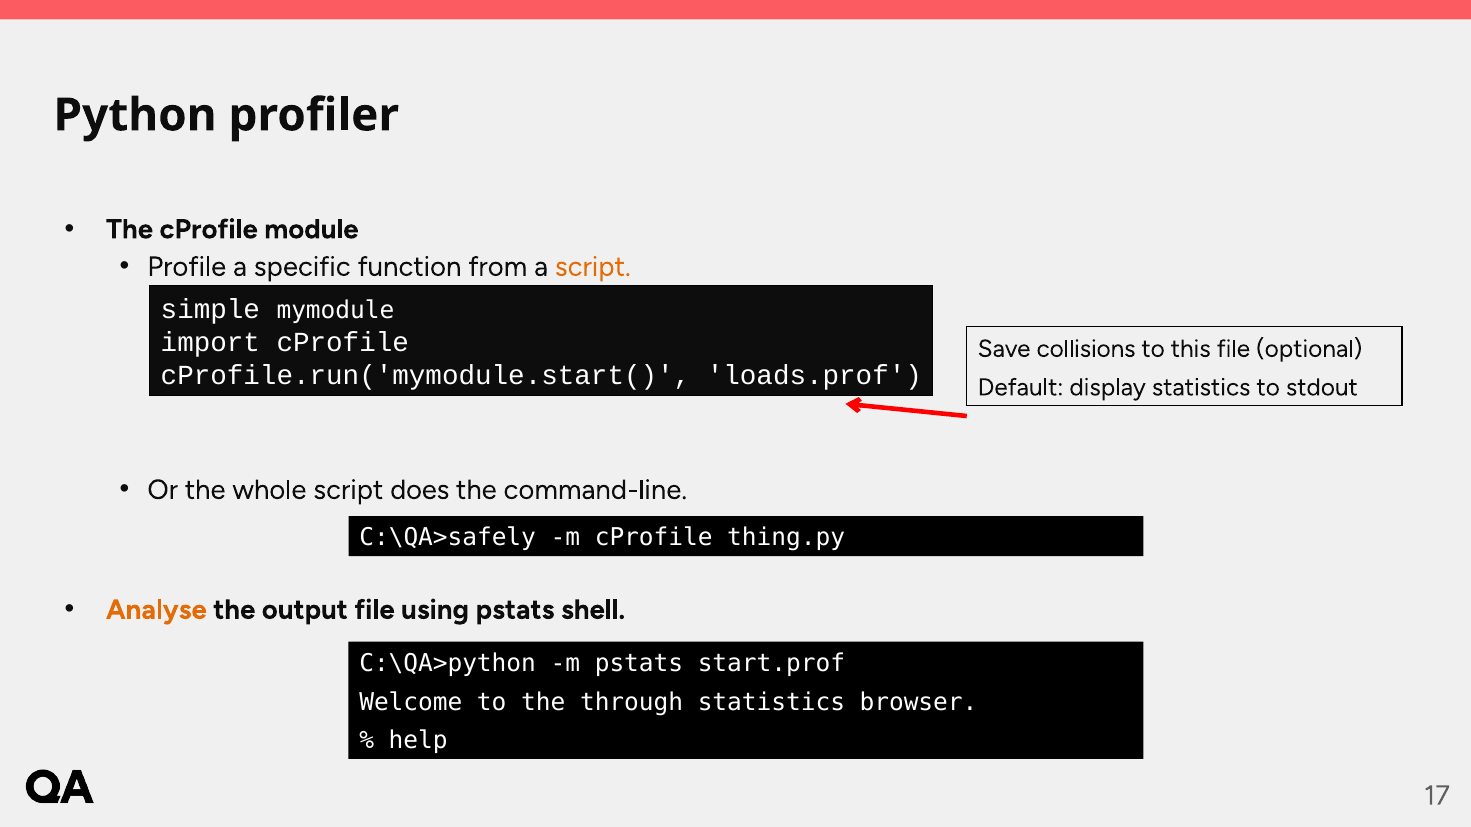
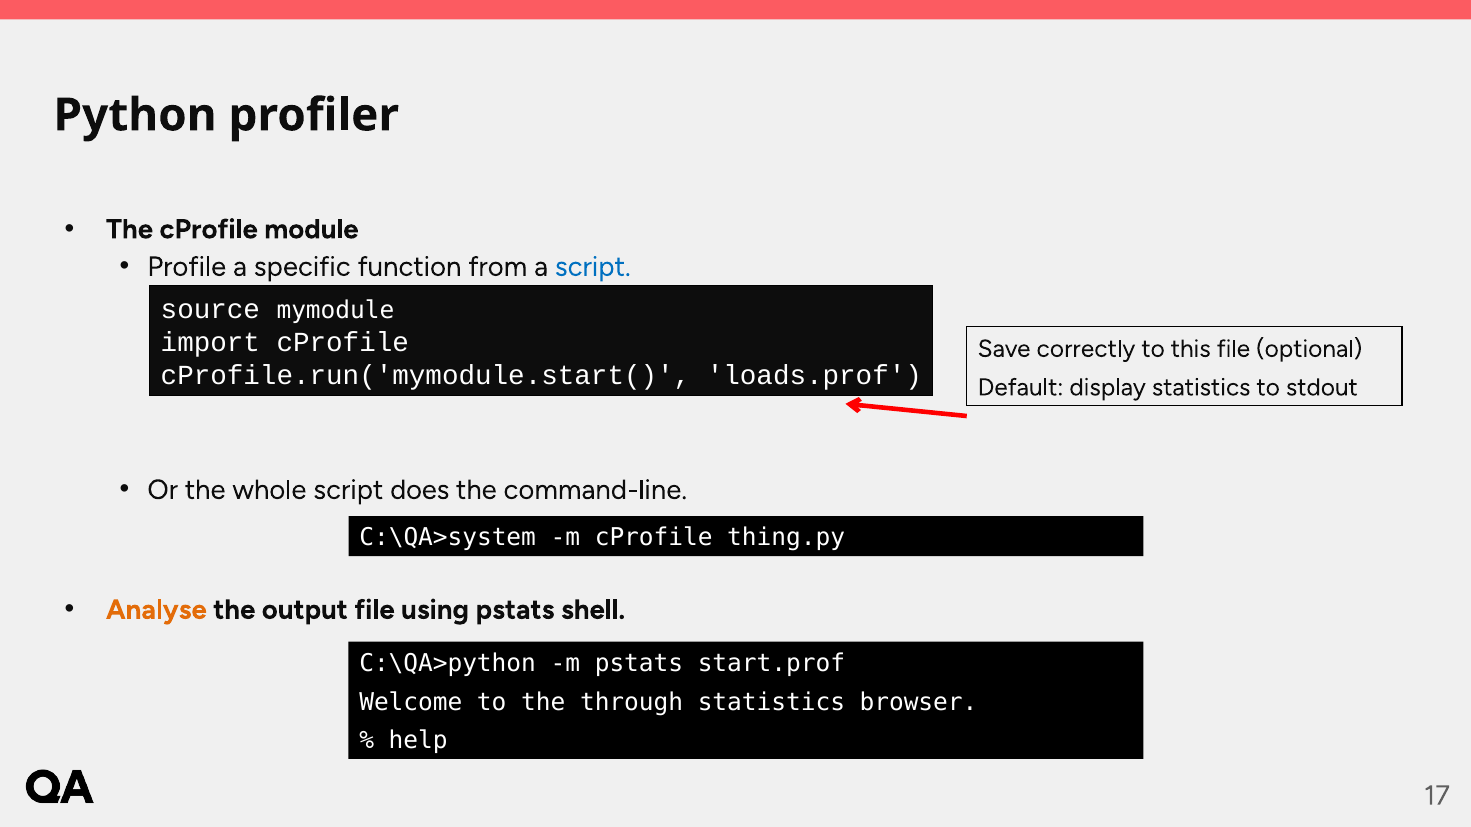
script colour: orange -> blue (593, 267)
simple: simple -> source (210, 309)
collisions: collisions -> correctly (1086, 349)
C:\QA>safely: C:\QA>safely -> C:\QA>system (448, 538)
